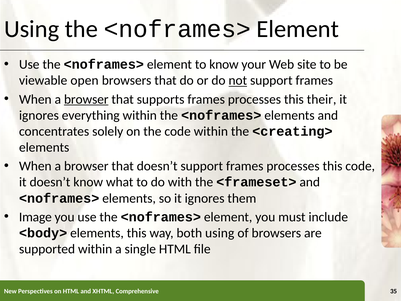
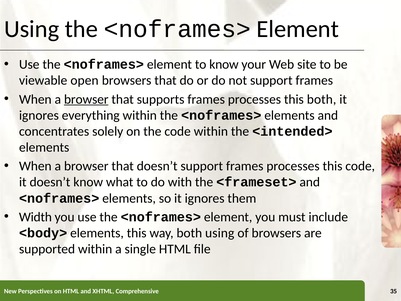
not underline: present -> none (238, 80)
this their: their -> both (322, 99)
<creating>: <creating> -> <intended> (292, 131)
Image: Image -> Width (35, 217)
